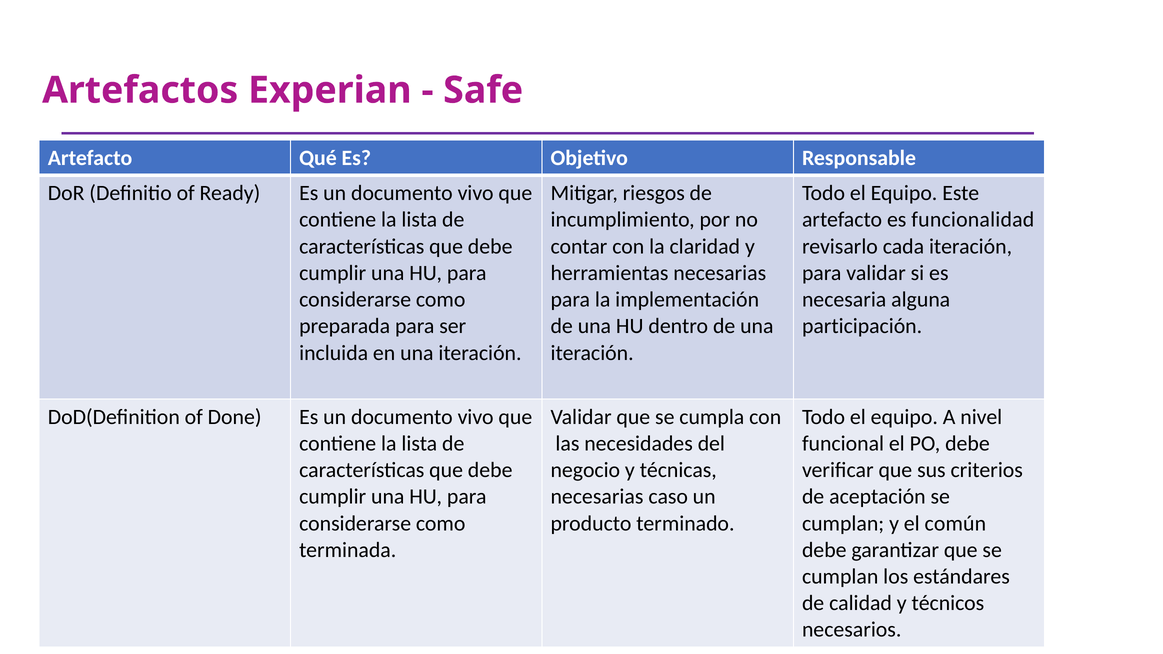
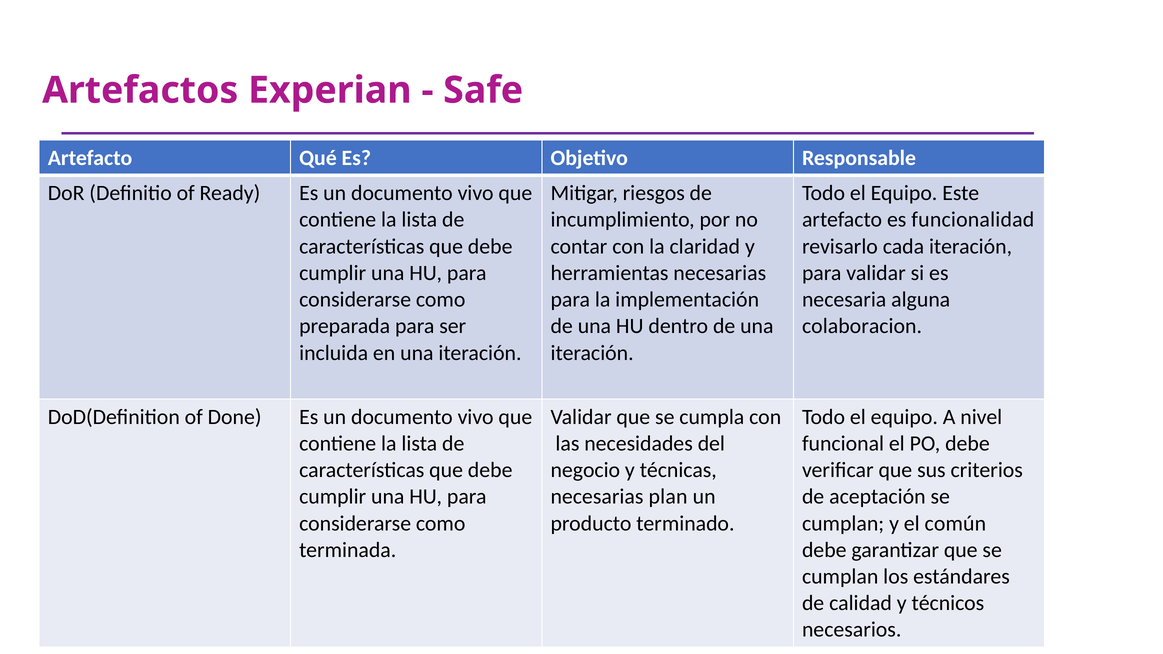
participación: participación -> colaboracion (862, 326)
caso: caso -> plan (668, 497)
